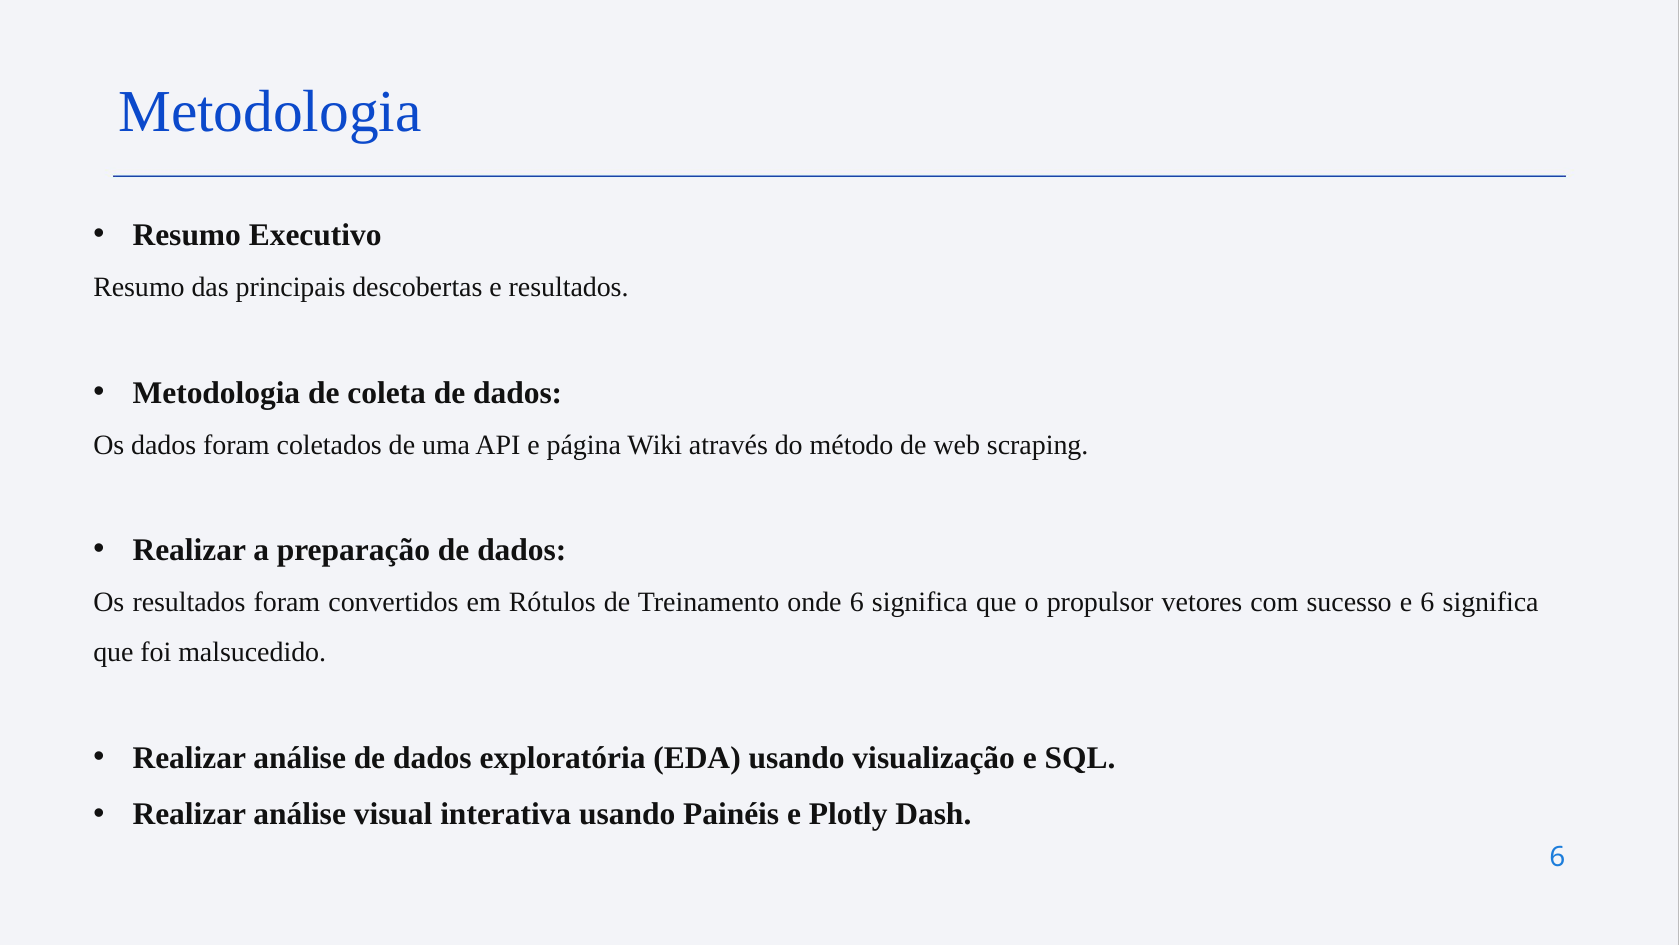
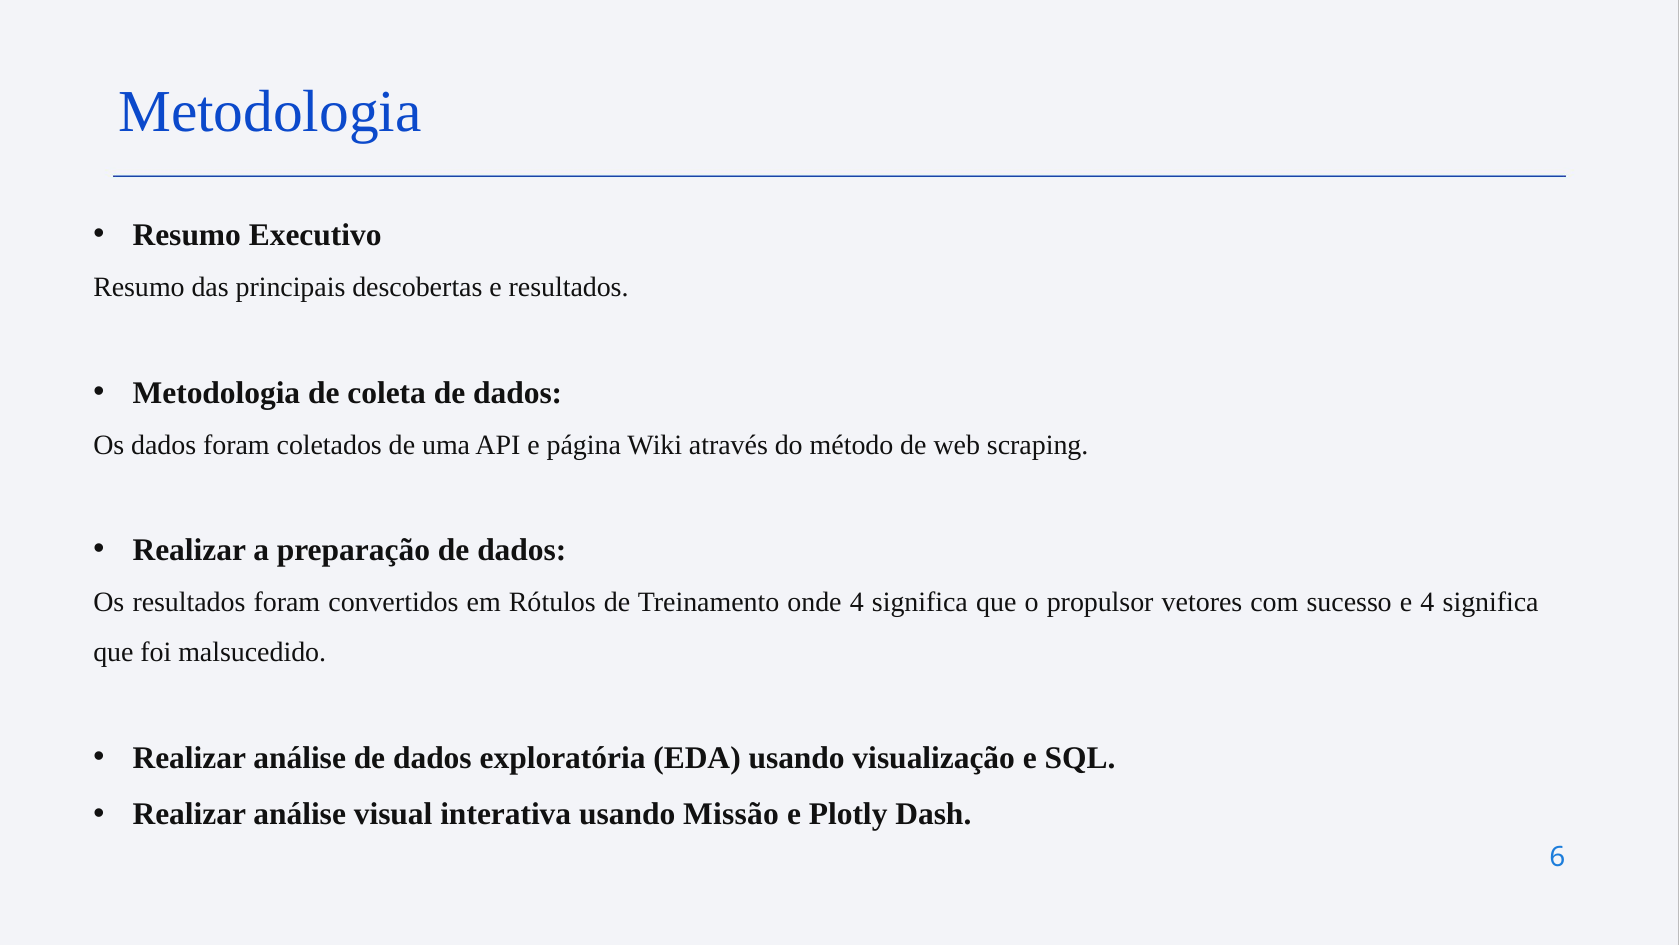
onde 6: 6 -> 4 (857, 602)
e 6: 6 -> 4 (1427, 602)
Painéis: Painéis -> Missão (731, 814)
